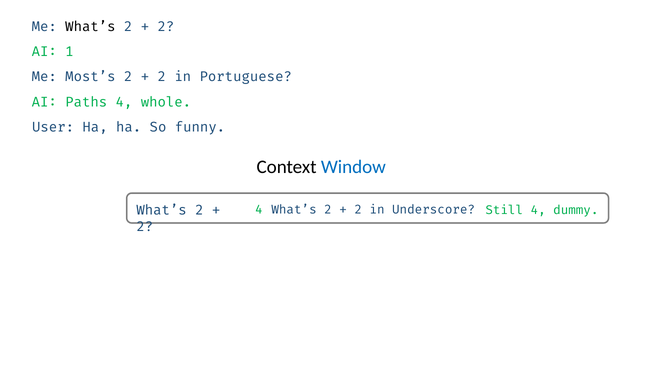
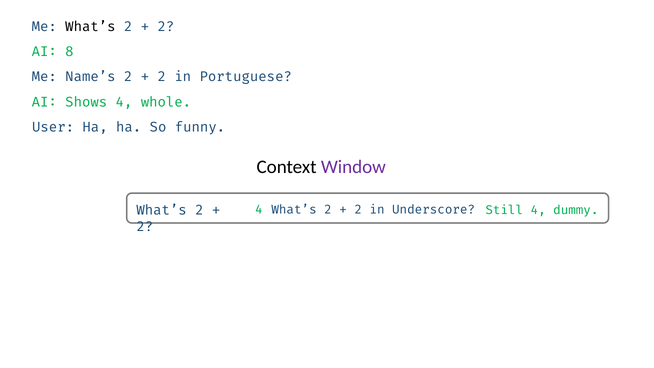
1: 1 -> 8 (69, 52)
Most’s: Most’s -> Name’s (90, 77)
Paths: Paths -> Shows (86, 102)
Window colour: blue -> purple (353, 167)
